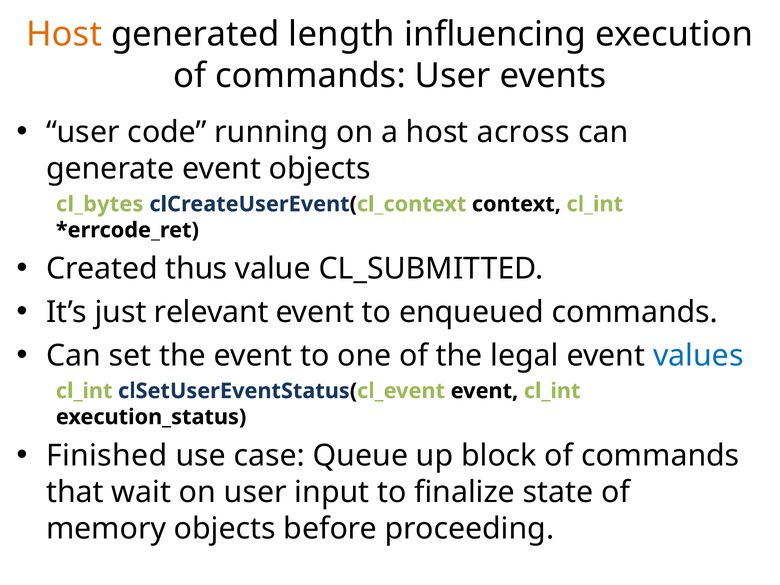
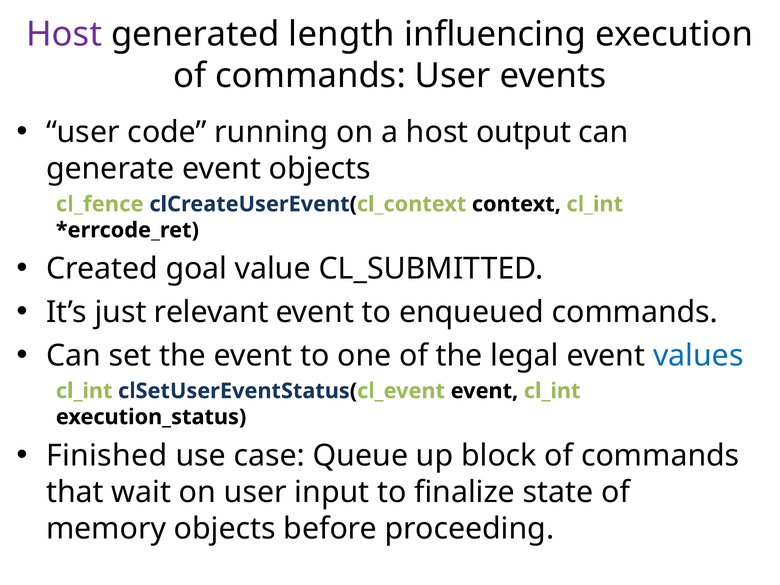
Host colour: orange -> purple (64, 34)
across: across -> output (524, 132)
cl_bytes: cl_bytes -> cl_fence (100, 204)
thus: thus -> goal (196, 269)
